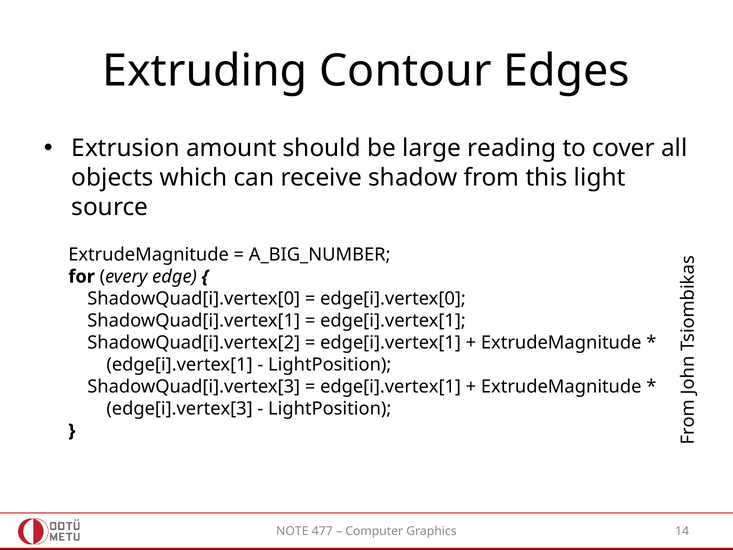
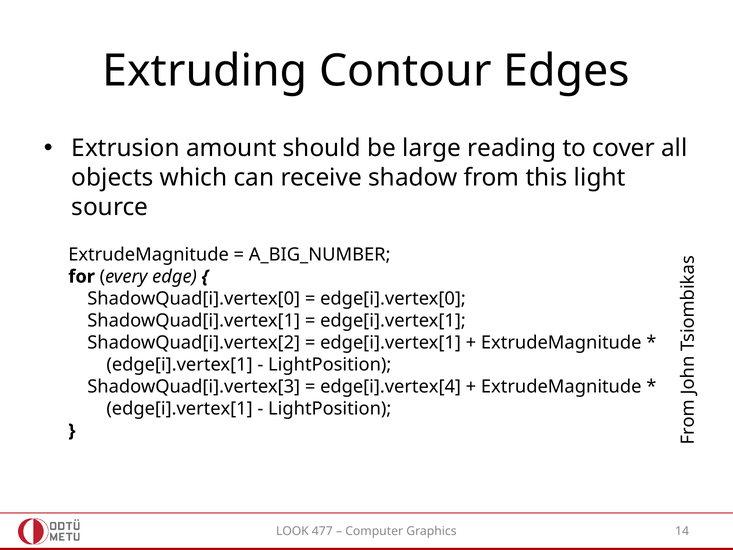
edge[i].vertex[1: edge[i].vertex[1 -> edge[i].vertex[4 (391, 386)
edge[i].vertex[3: edge[i].vertex[3 -> edge[i].vertex[1 (180, 408)
NOTE: NOTE -> LOOK (292, 531)
